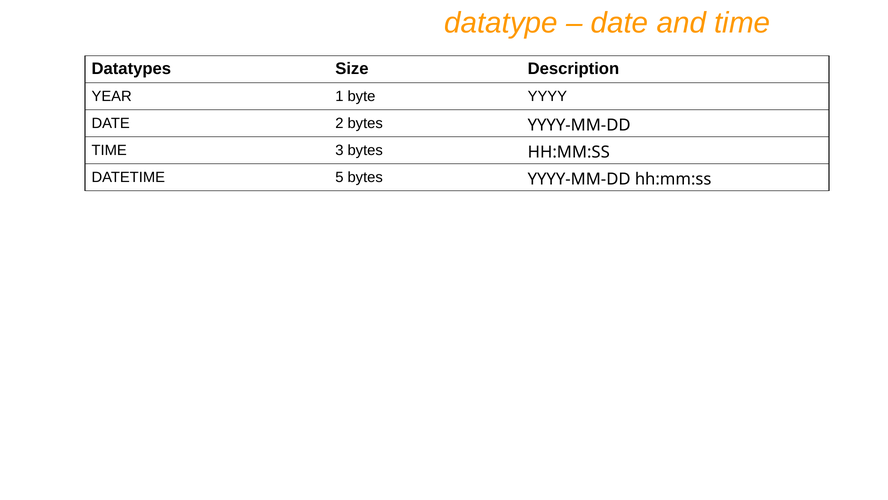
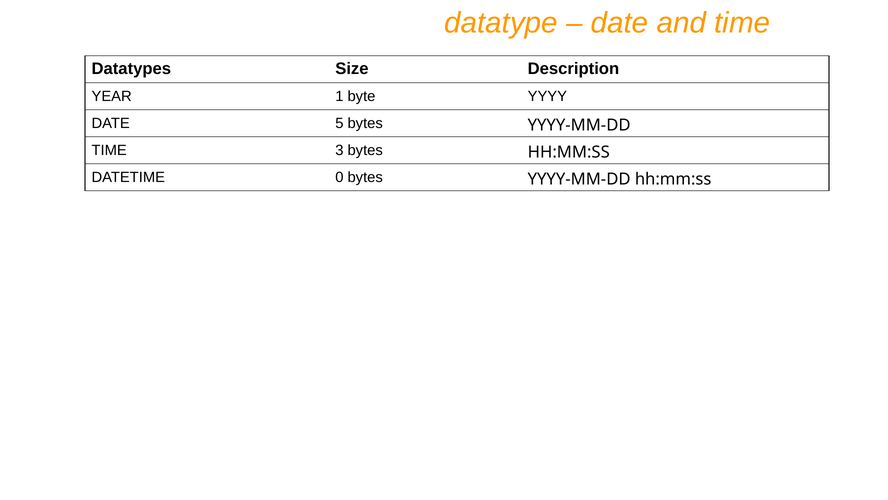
2: 2 -> 5 (339, 123)
5: 5 -> 0 (339, 177)
